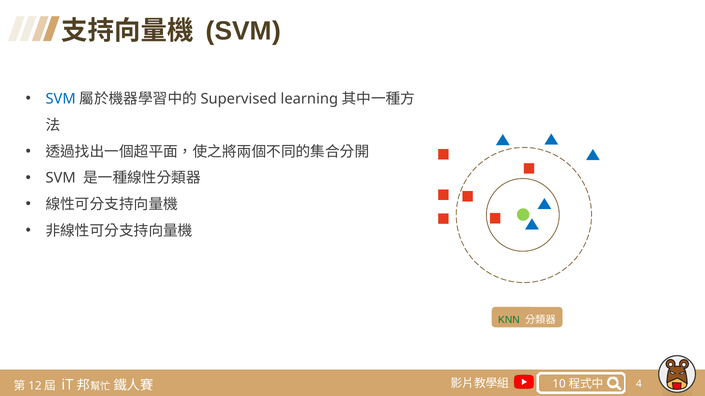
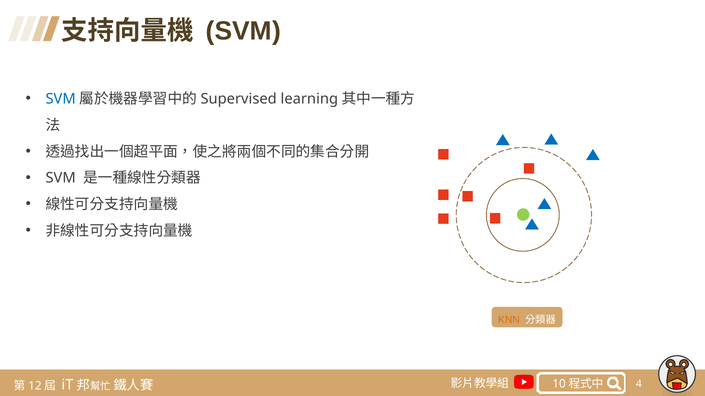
KNN colour: green -> orange (509, 320)
